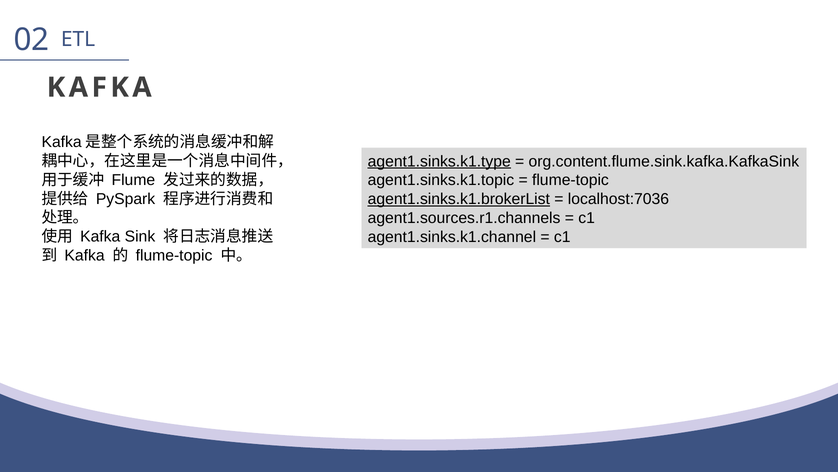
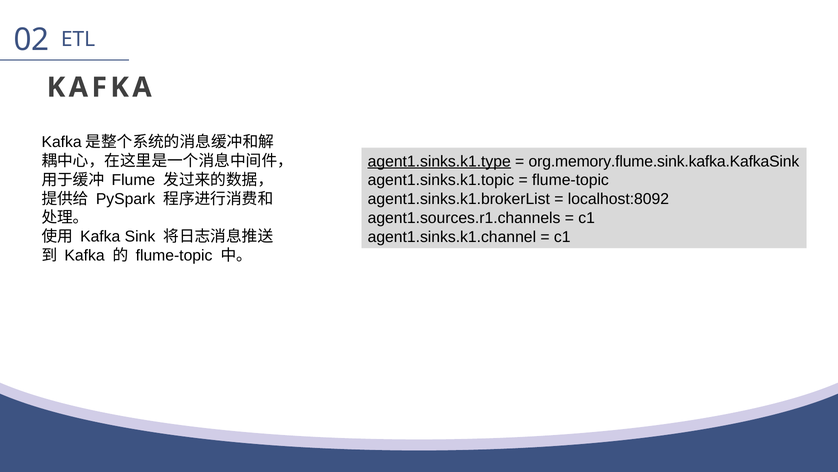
org.content.flume.sink.kafka.KafkaSink: org.content.flume.sink.kafka.KafkaSink -> org.memory.flume.sink.kafka.KafkaSink (664, 161)
agent1.sinks.k1.brokerList underline: present -> none (459, 199)
localhost:7036: localhost:7036 -> localhost:8092 (618, 199)
